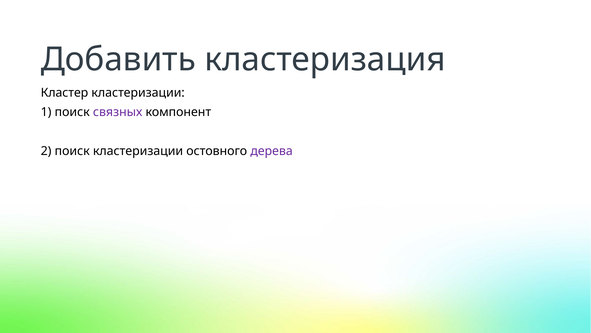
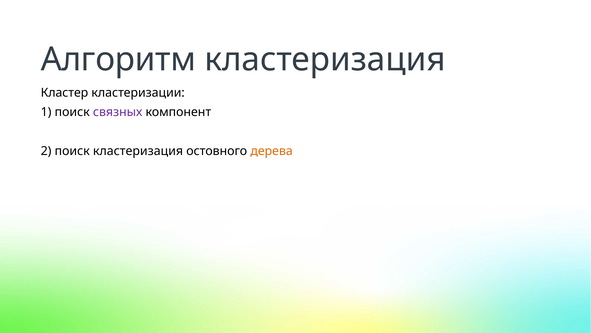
Добавить: Добавить -> Алгоритм (118, 59)
поиск кластеризации: кластеризации -> кластеризация (138, 151)
дерева colour: purple -> orange (272, 151)
